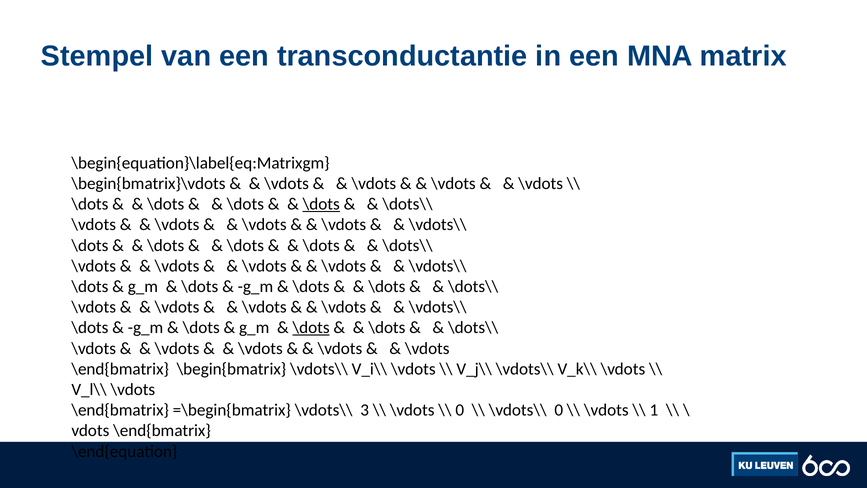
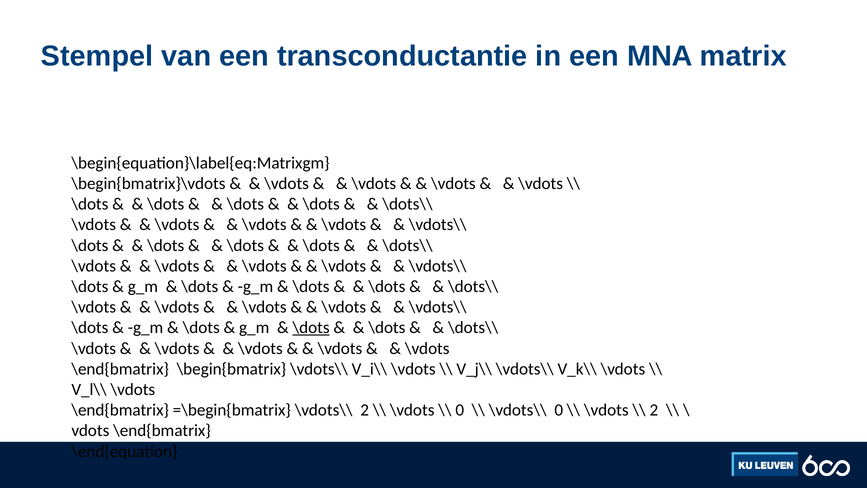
\dots underline: present -> none (321, 204)
\vdots\\ 3: 3 -> 2 (365, 410)
1: 1 -> 2 (654, 410)
